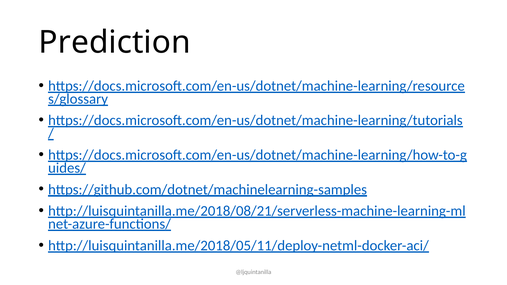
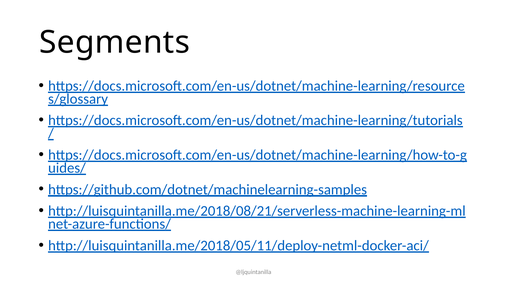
Prediction: Prediction -> Segments (115, 43)
